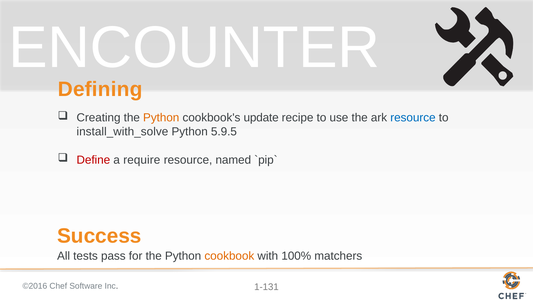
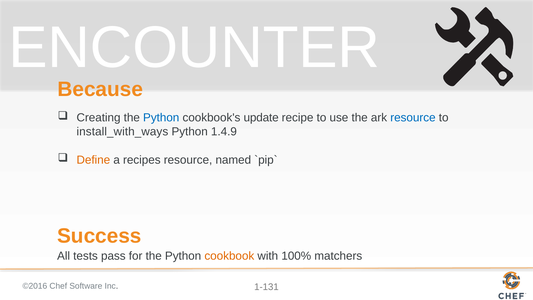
Defining: Defining -> Because (100, 89)
Python colour: orange -> blue (161, 118)
install_with_solve: install_with_solve -> install_with_ways (122, 132)
5.9.5: 5.9.5 -> 1.4.9 (224, 132)
Define colour: red -> orange (93, 160)
require: require -> recipes (142, 160)
